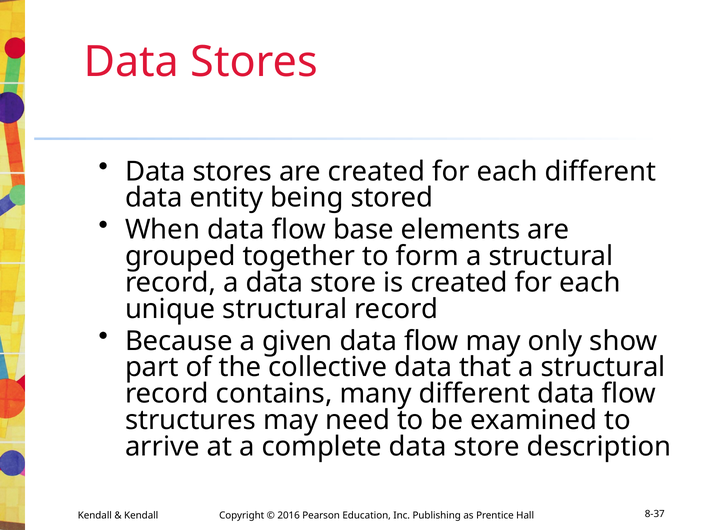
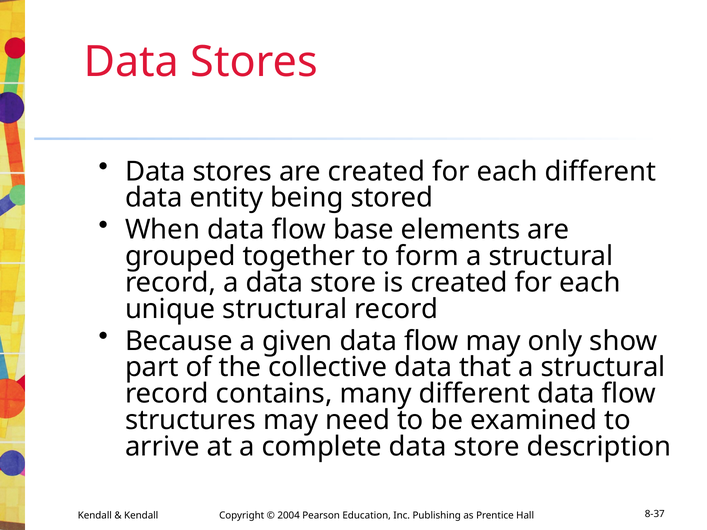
2016: 2016 -> 2004 (289, 516)
